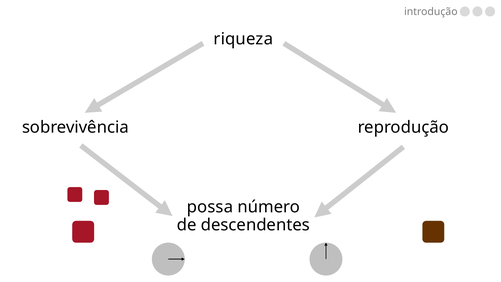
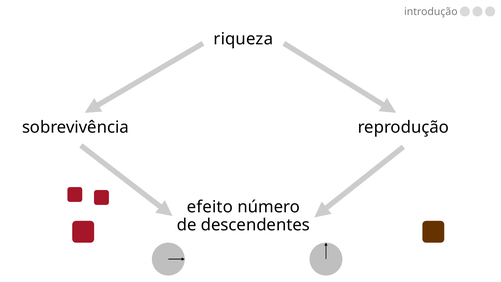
possa: possa -> efeito (210, 207)
